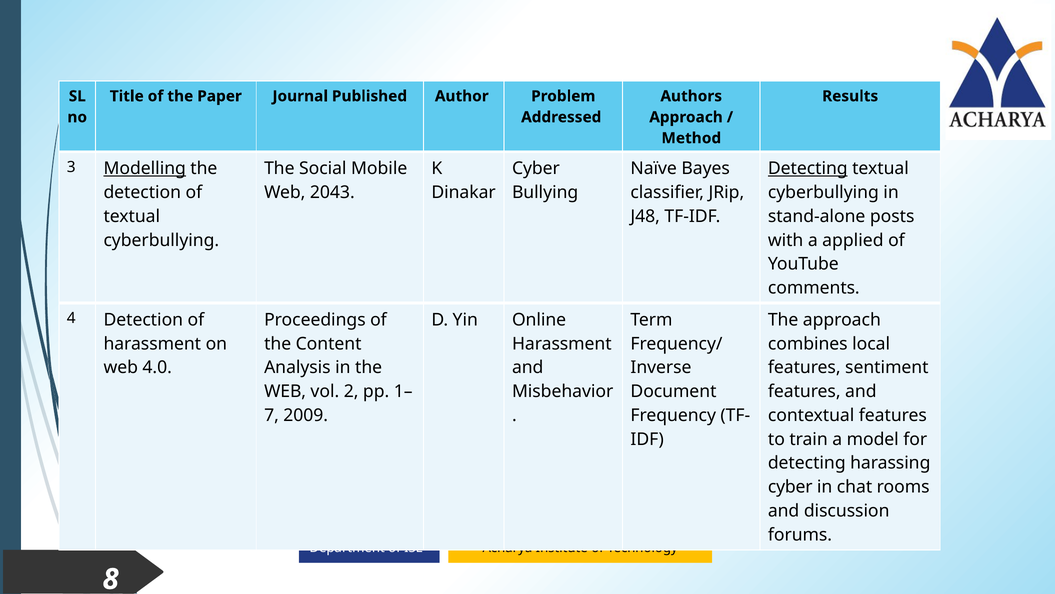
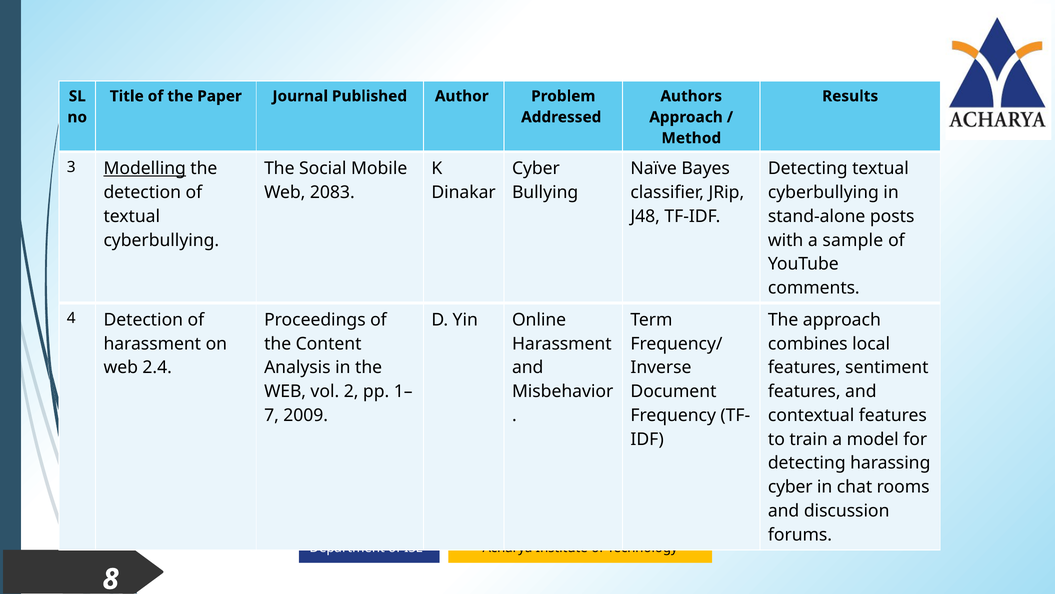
Detecting underline: present -> none (808, 168)
2043: 2043 -> 2083 (332, 192)
applied: applied -> sample (853, 240)
4.0: 4.0 -> 2.4 (157, 367)
